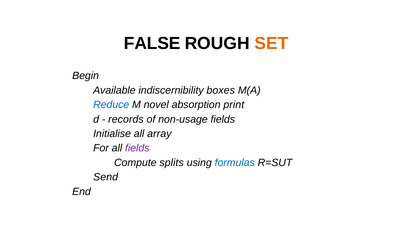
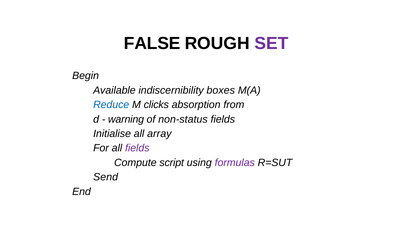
SET colour: orange -> purple (271, 43)
novel: novel -> clicks (156, 105)
print: print -> from (234, 105)
records: records -> warning (126, 119)
non-usage: non-usage -> non-status (183, 119)
splits: splits -> script (172, 162)
formulas colour: blue -> purple (235, 162)
